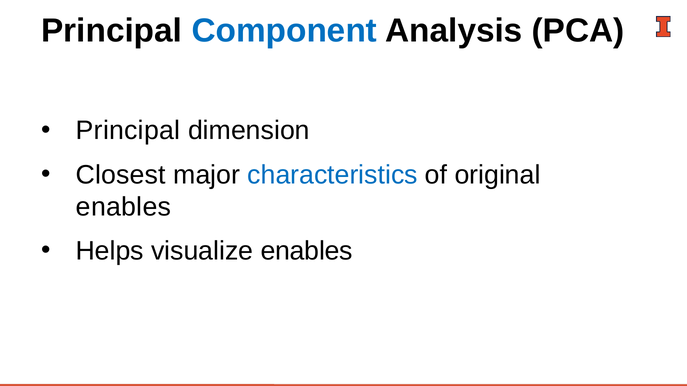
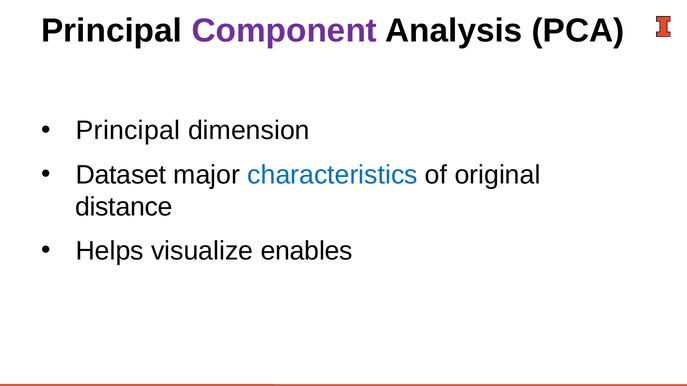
Component colour: blue -> purple (284, 31)
Closest: Closest -> Dataset (121, 175)
enables: enables -> distance (124, 207)
